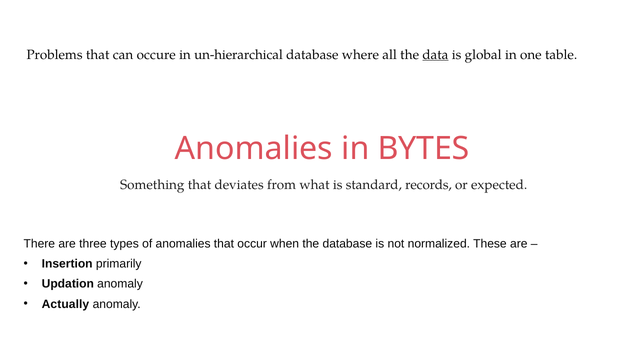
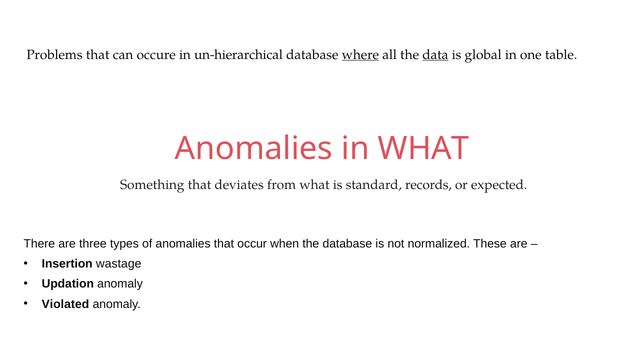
where underline: none -> present (360, 55)
in BYTES: BYTES -> WHAT (424, 149)
primarily: primarily -> wastage (119, 264)
Actually: Actually -> Violated (65, 304)
